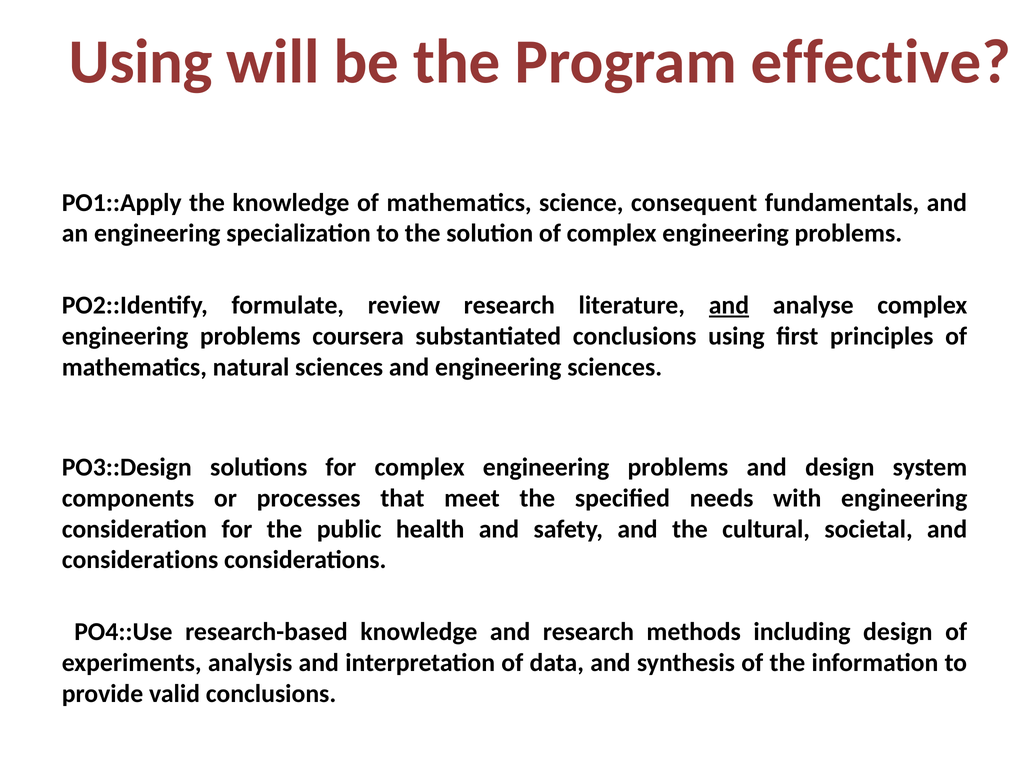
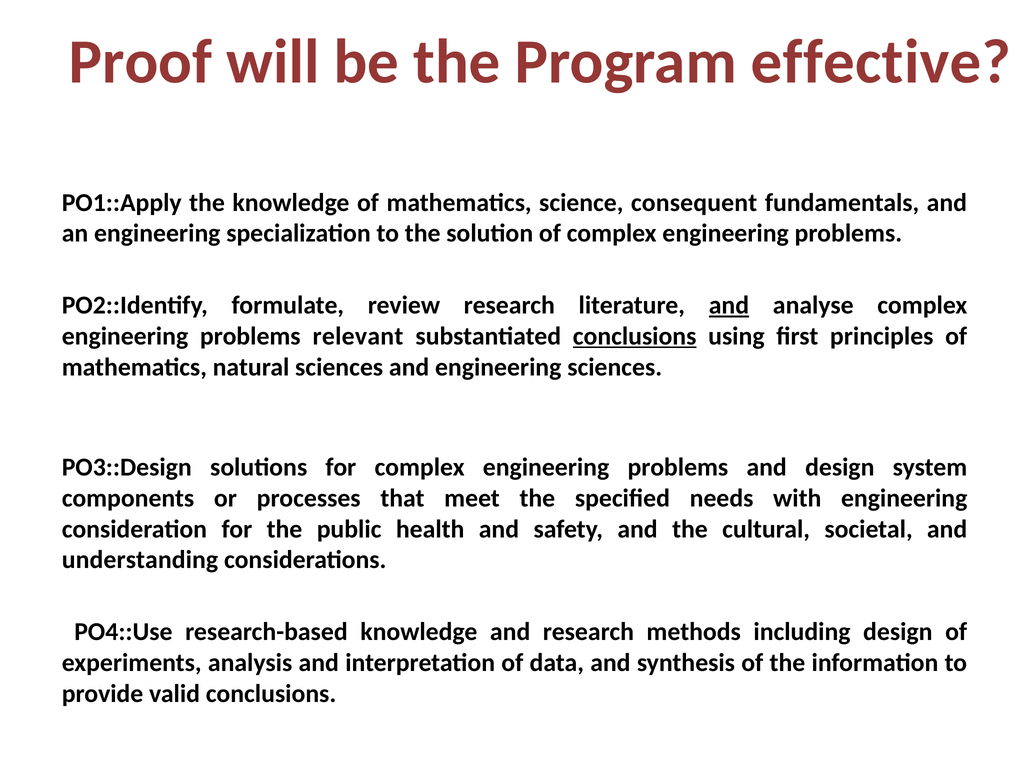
Using: Using -> Proof (140, 62)
coursera: coursera -> relevant (358, 337)
conclusions underline: none -> present (635, 337)
considerations: considerations -> understanding (140, 560)
